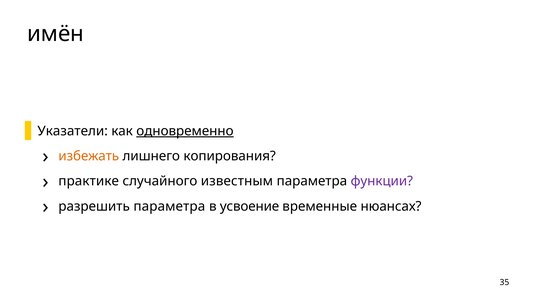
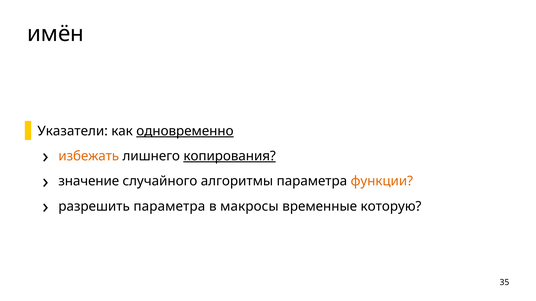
копирования underline: none -> present (230, 156)
практике: практике -> значение (89, 181)
известным: известным -> алгоритмы (237, 181)
функции colour: purple -> orange (382, 181)
усвоение: усвоение -> макросы (249, 207)
нюансах: нюансах -> которую (391, 207)
